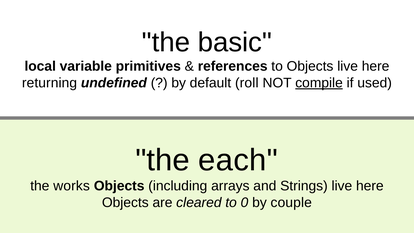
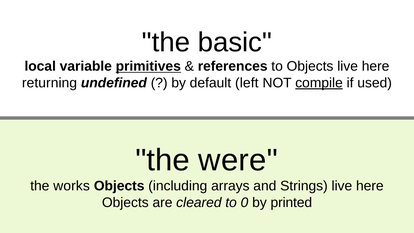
primitives underline: none -> present (148, 66)
roll: roll -> left (247, 83)
each: each -> were (238, 160)
couple: couple -> printed (291, 202)
